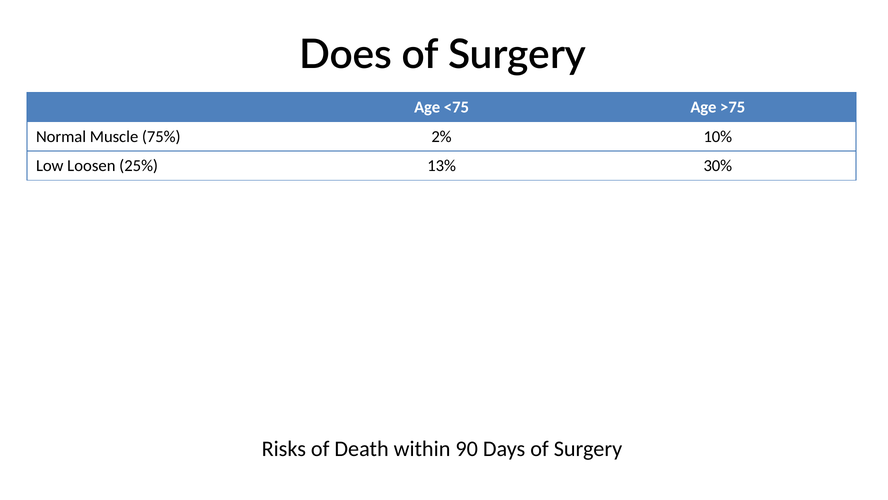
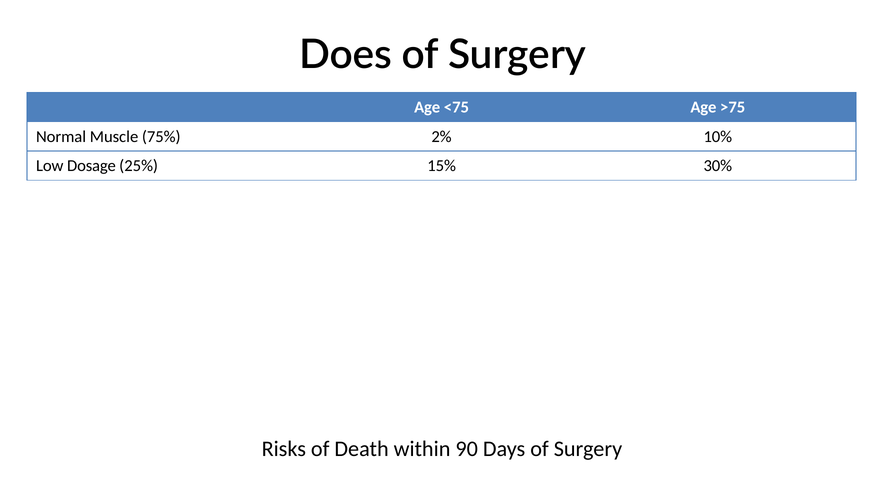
Loosen: Loosen -> Dosage (91, 166)
13%: 13% -> 15% (442, 166)
